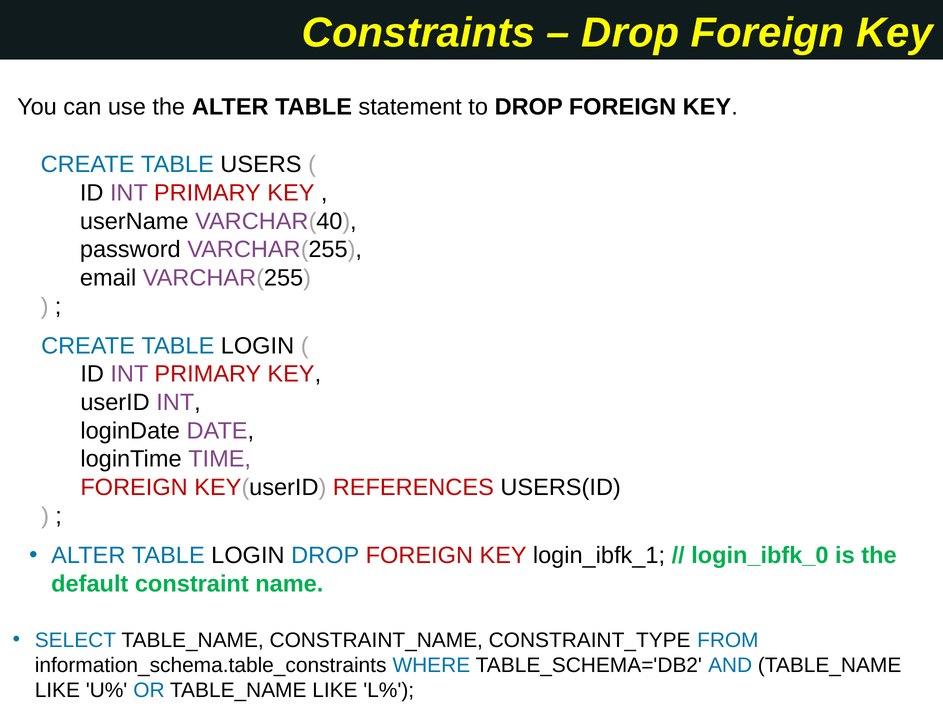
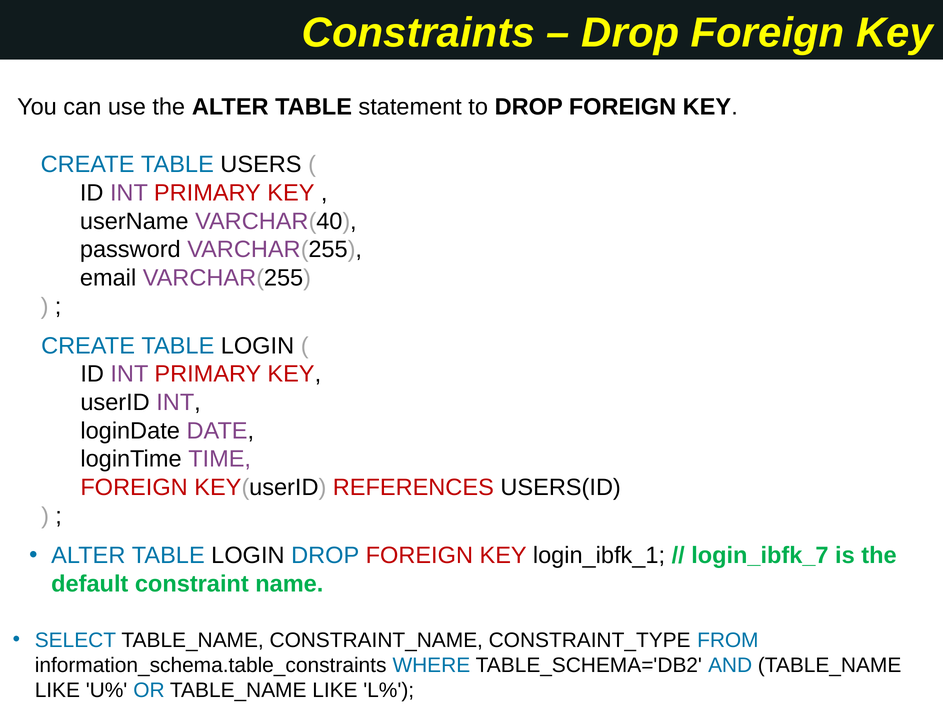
login_ibfk_0: login_ibfk_0 -> login_ibfk_7 (760, 555)
